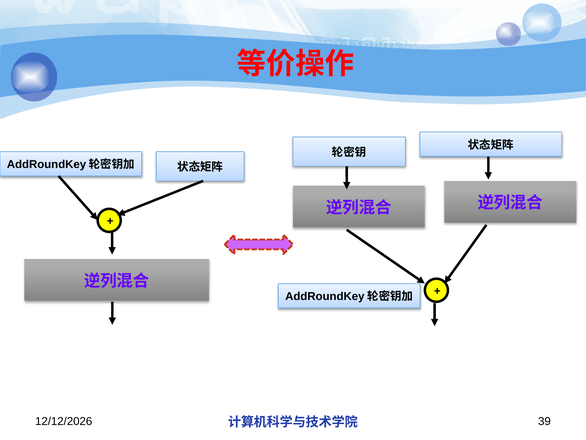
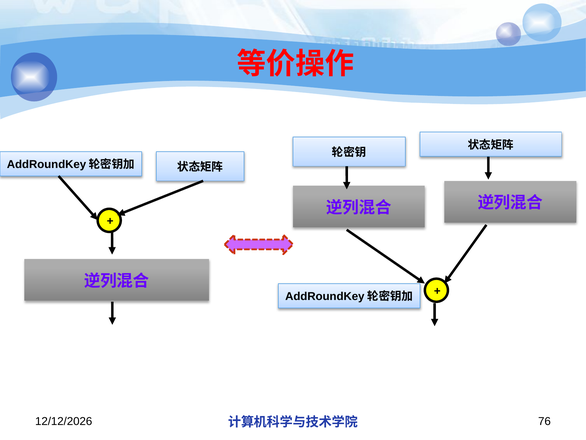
39: 39 -> 76 (544, 421)
